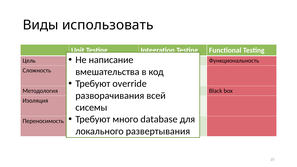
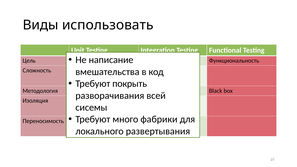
override: override -> покрыть (130, 84)
database: database -> фабрики (159, 119)
